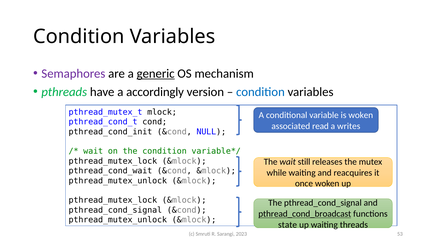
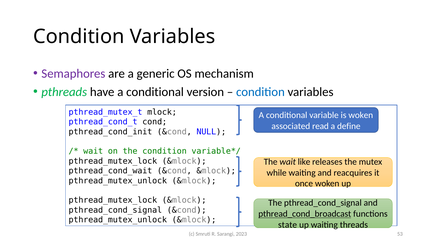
generic underline: present -> none (156, 74)
have a accordingly: accordingly -> conditional (155, 92)
writes: writes -> define (349, 126)
still: still -> like (304, 162)
